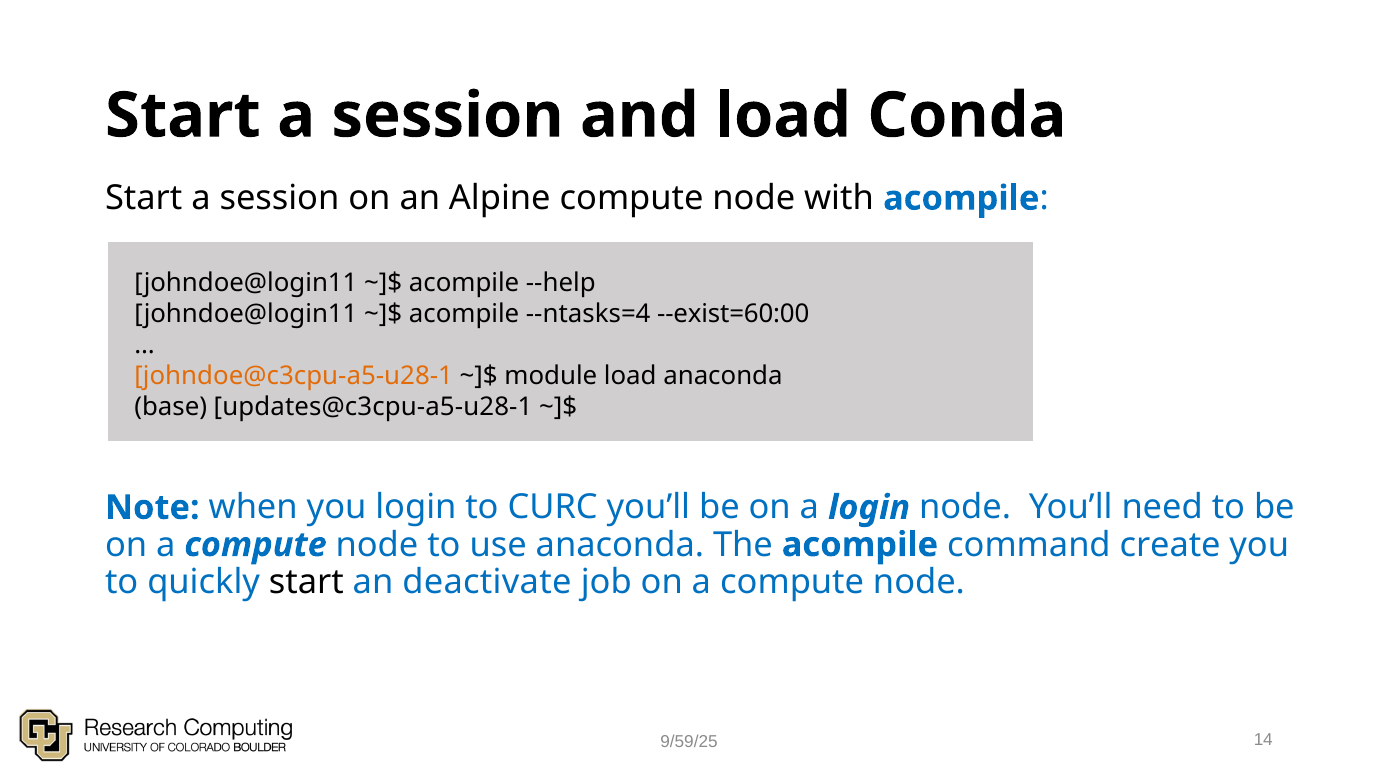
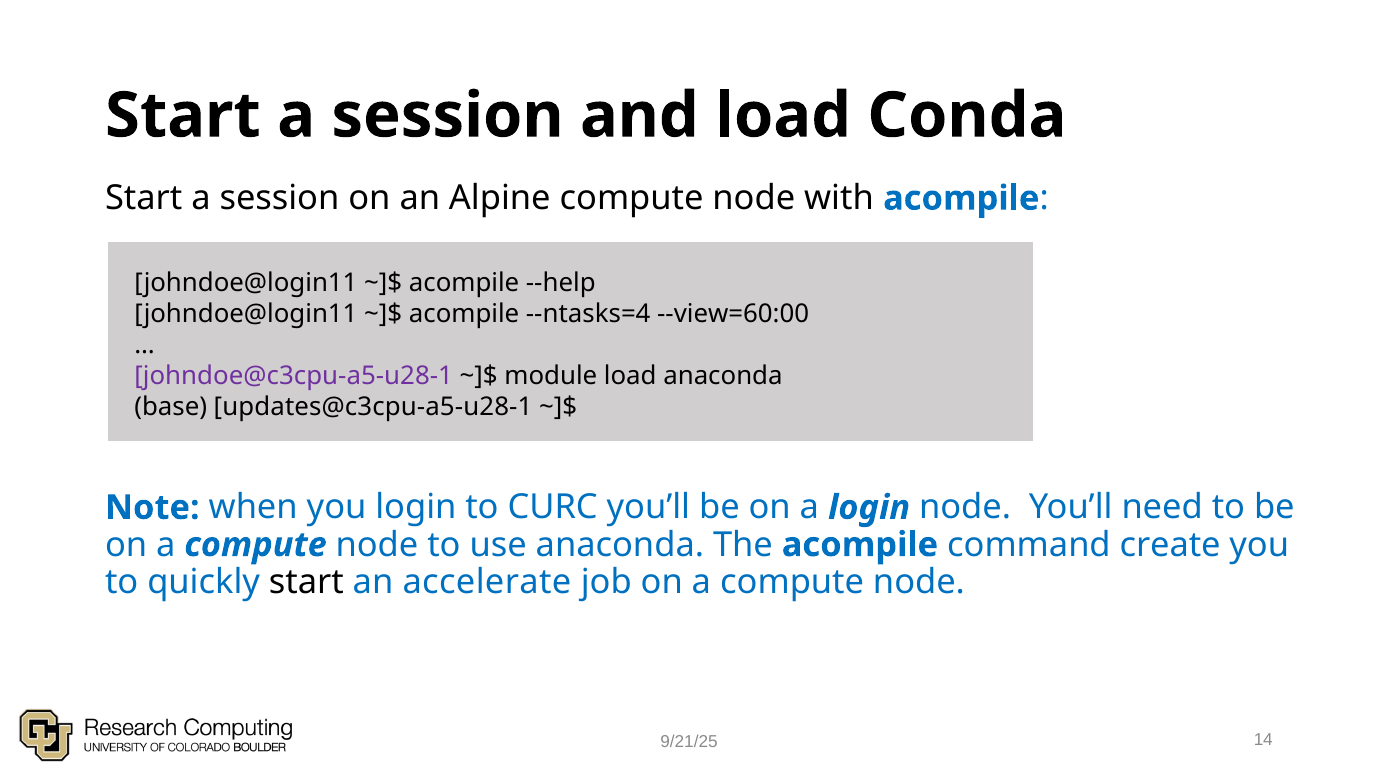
--exist=60:00: --exist=60:00 -> --view=60:00 (733, 314)
johndoe@c3cpu-a5-u28-1 colour: orange -> purple (294, 376)
deactivate: deactivate -> accelerate (487, 582)
9/59/25: 9/59/25 -> 9/21/25 (689, 742)
